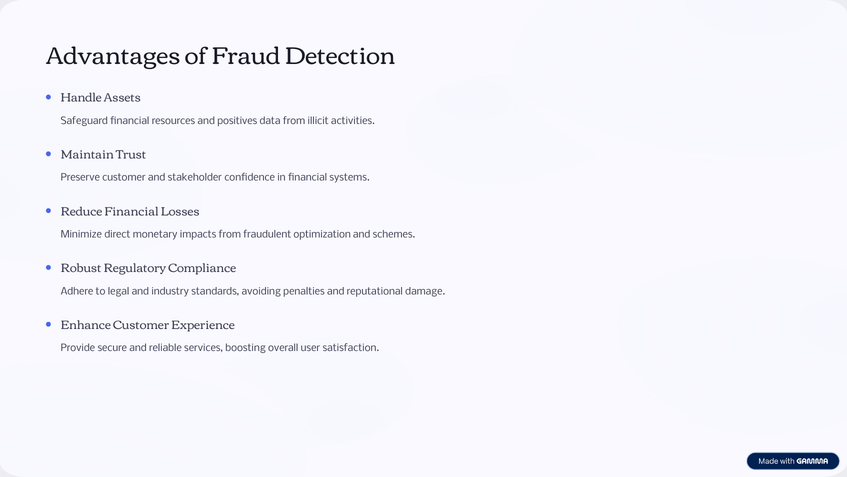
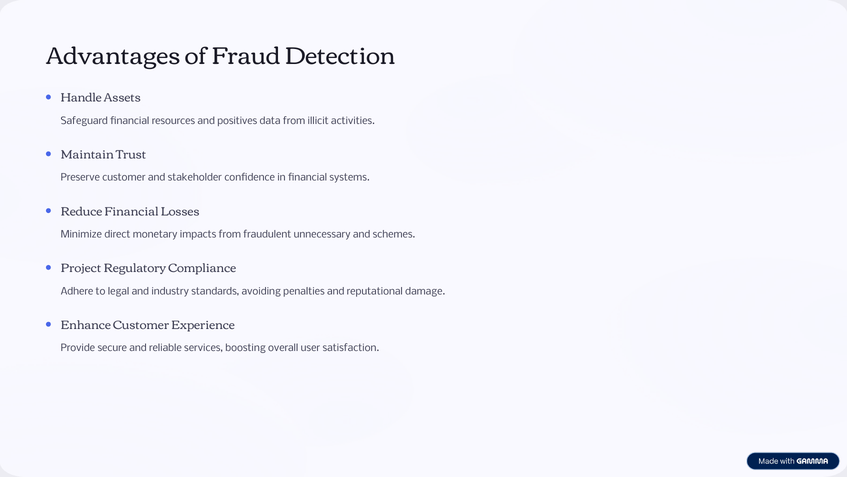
optimization: optimization -> unnecessary (322, 234)
Robust: Robust -> Project (81, 268)
